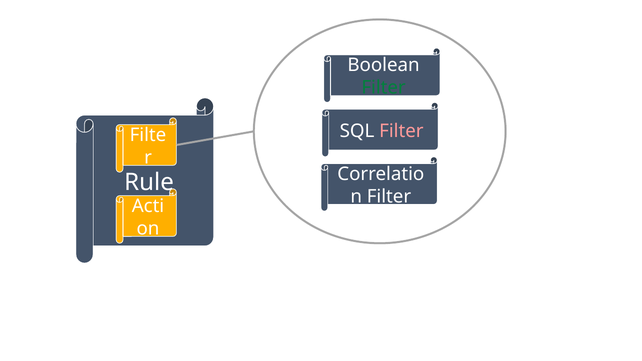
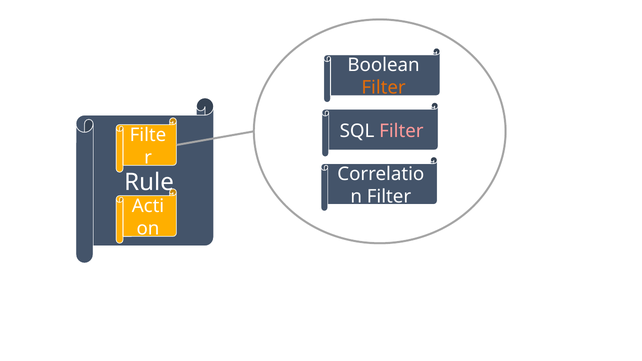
Filter colour: green -> orange (384, 88)
